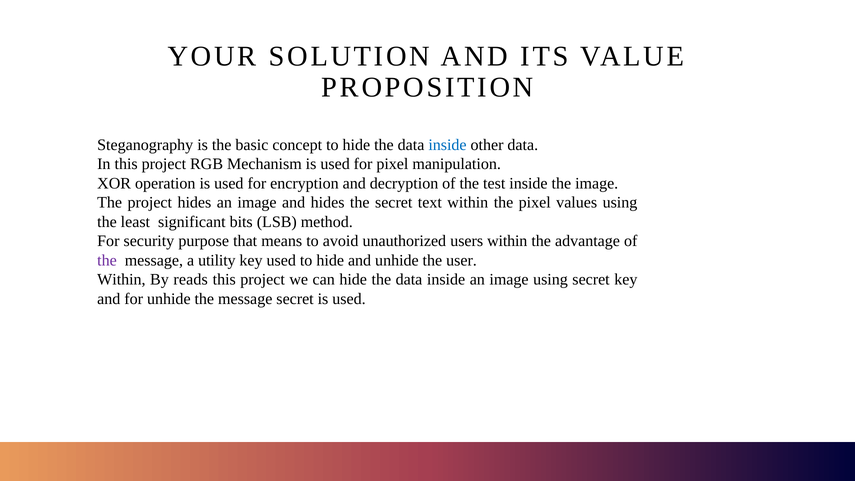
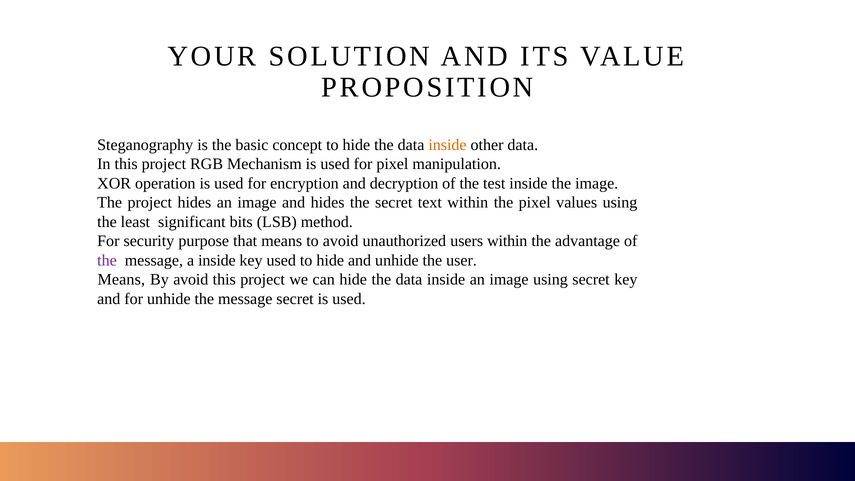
inside colour: blue -> orange (447, 145)
a utility: utility -> inside (217, 260)
Within: Within -> Means (121, 280)
By reads: reads -> avoid (191, 280)
